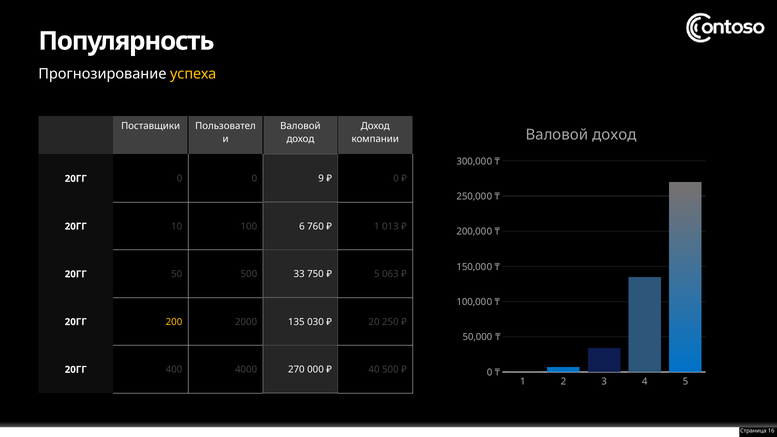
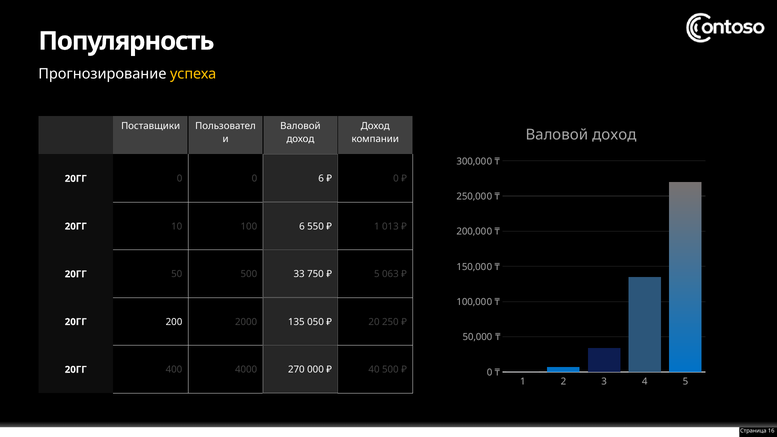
0 9: 9 -> 6 (321, 179)
760: 760 -> 550 (315, 226)
200 colour: yellow -> white (174, 322)
030: 030 -> 050 (316, 322)
